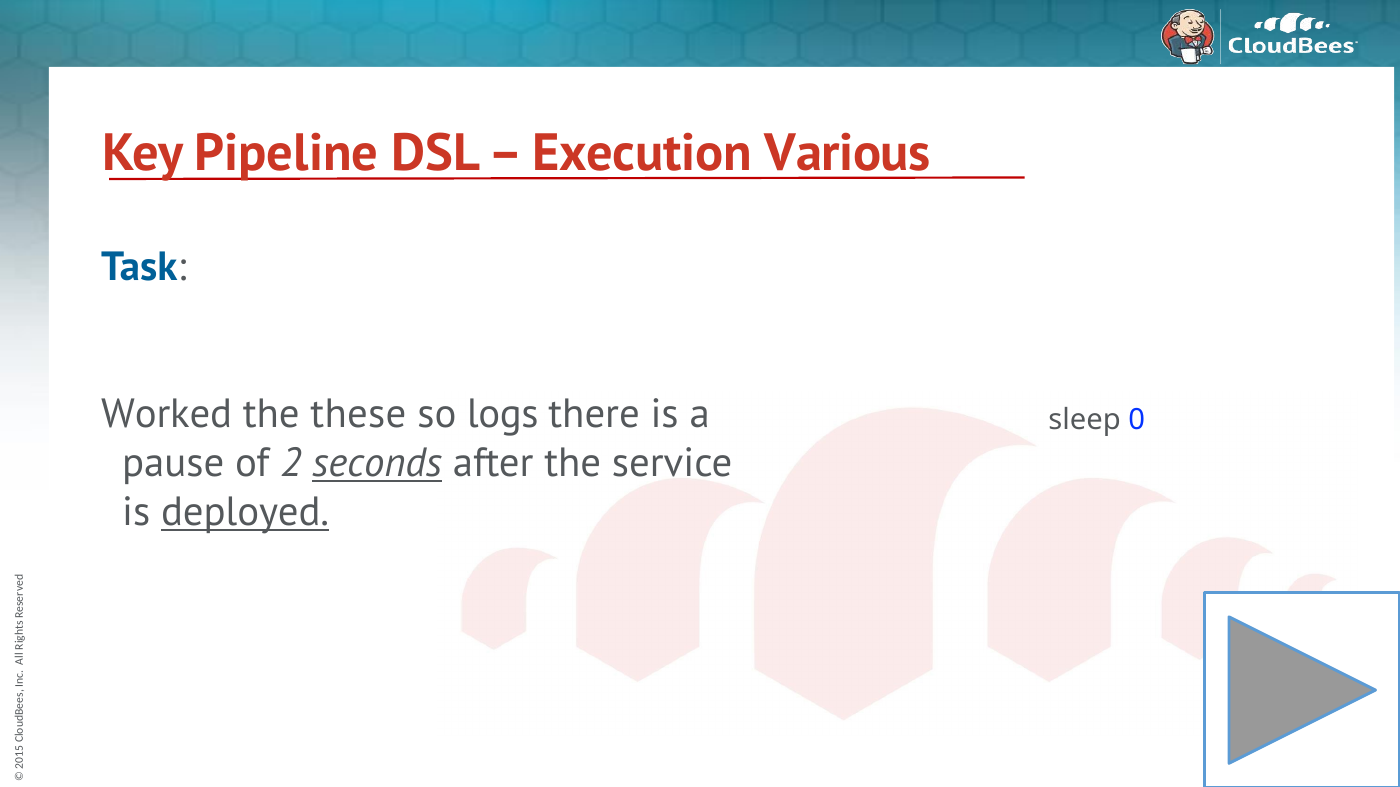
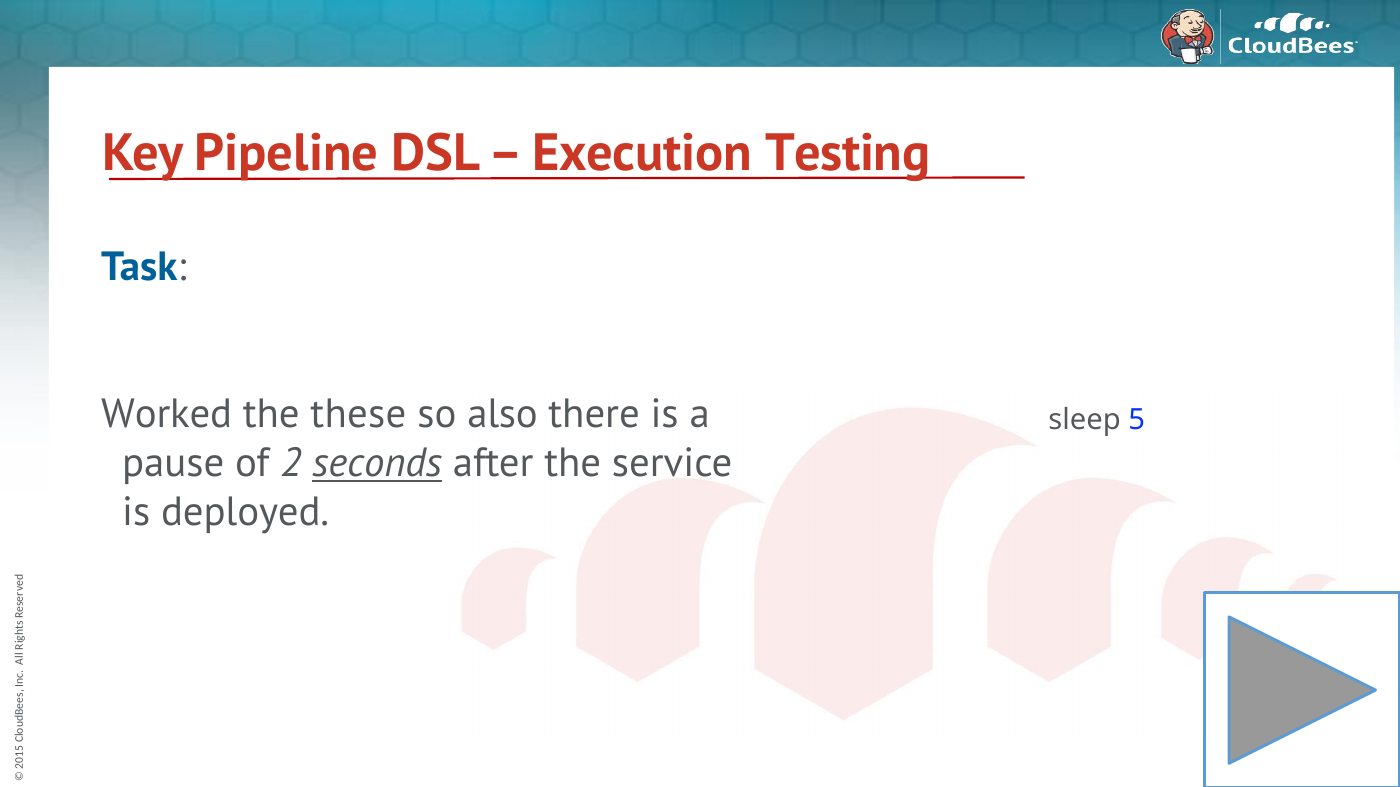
Various: Various -> Testing (848, 153)
logs: logs -> also (503, 415)
sleep 0: 0 -> 5 (1137, 420)
deployed underline: present -> none (245, 513)
